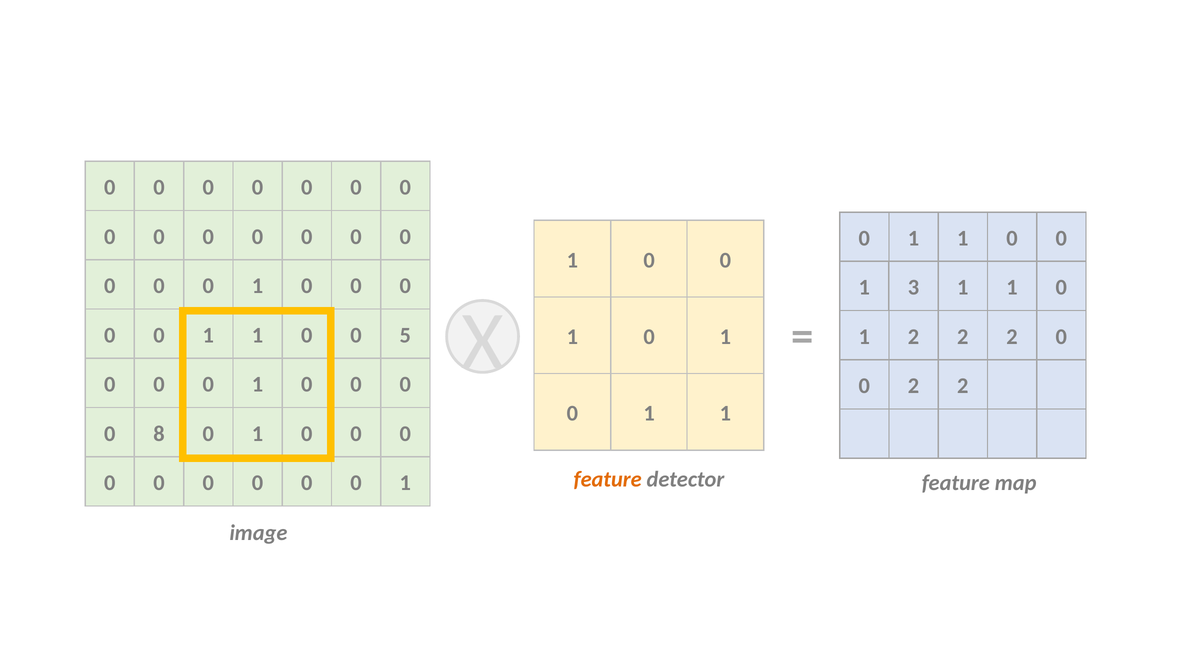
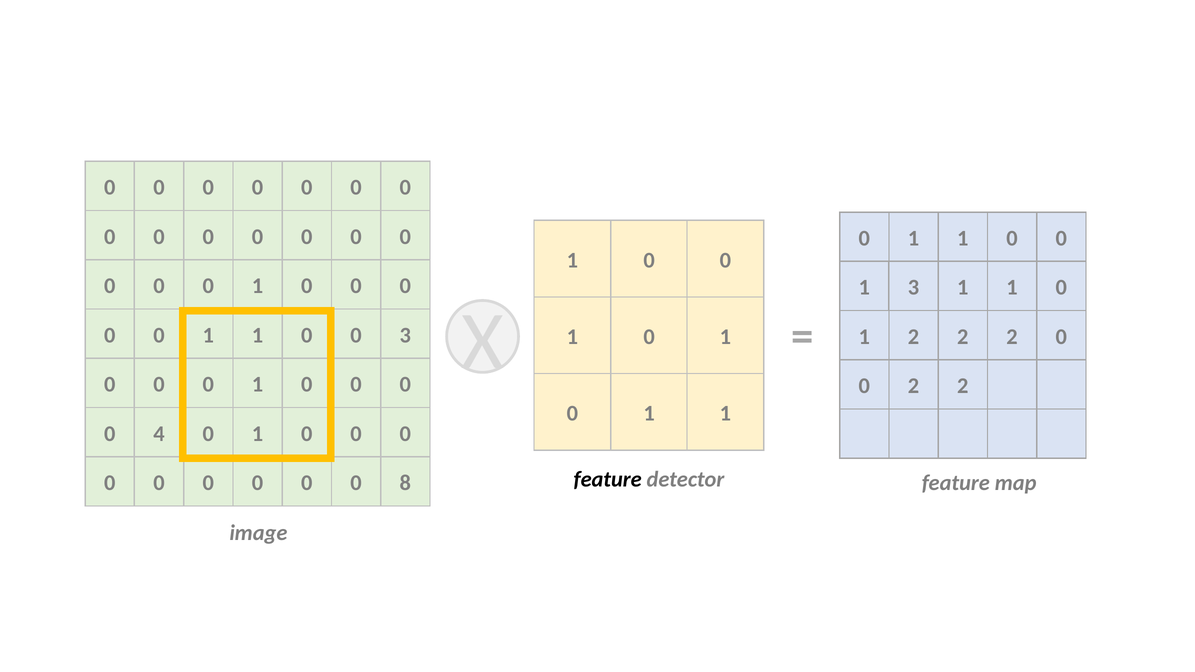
0 5: 5 -> 3 (405, 335)
8: 8 -> 4 (159, 434)
feature colour: orange -> black (608, 480)
1: 1 -> 8 (405, 483)
